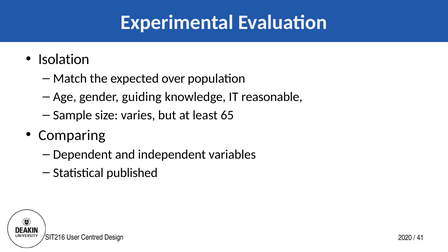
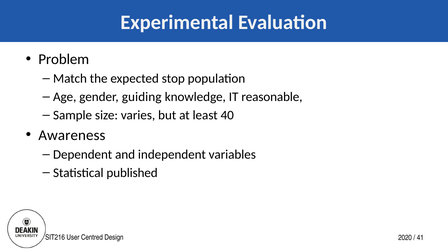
Isolation: Isolation -> Problem (64, 59)
over: over -> stop (173, 79)
65: 65 -> 40 (227, 115)
Comparing: Comparing -> Awareness (72, 135)
